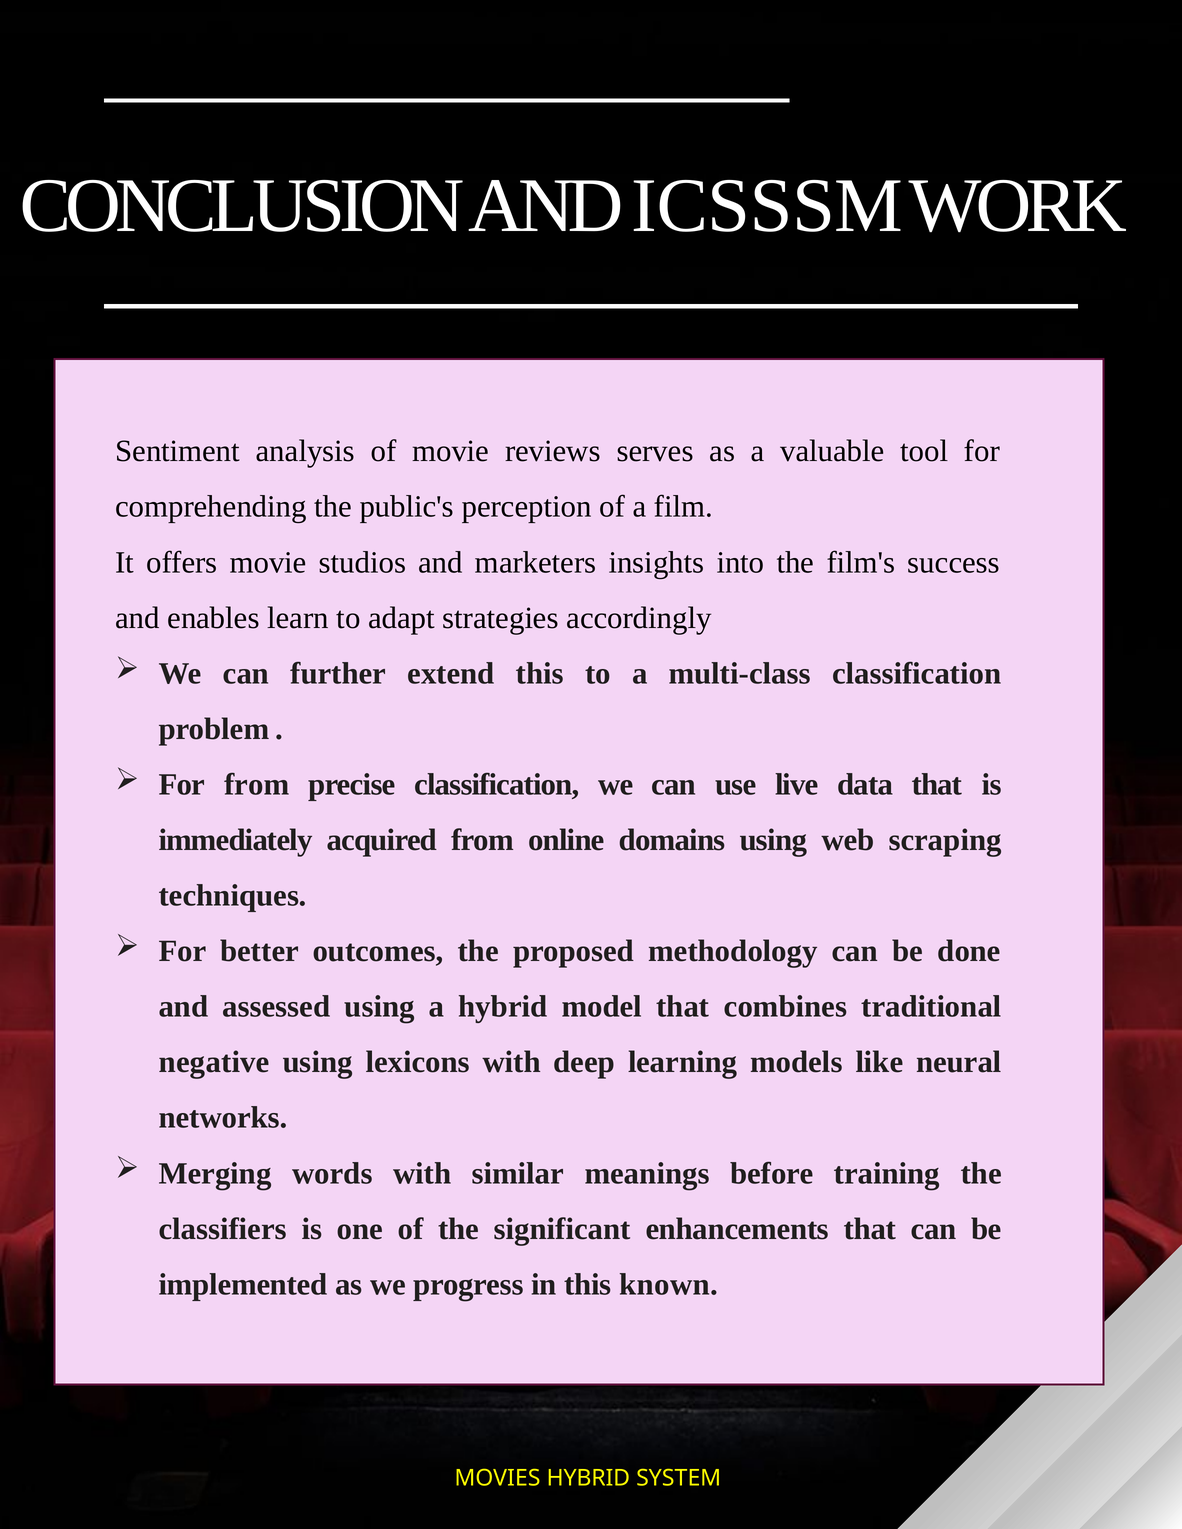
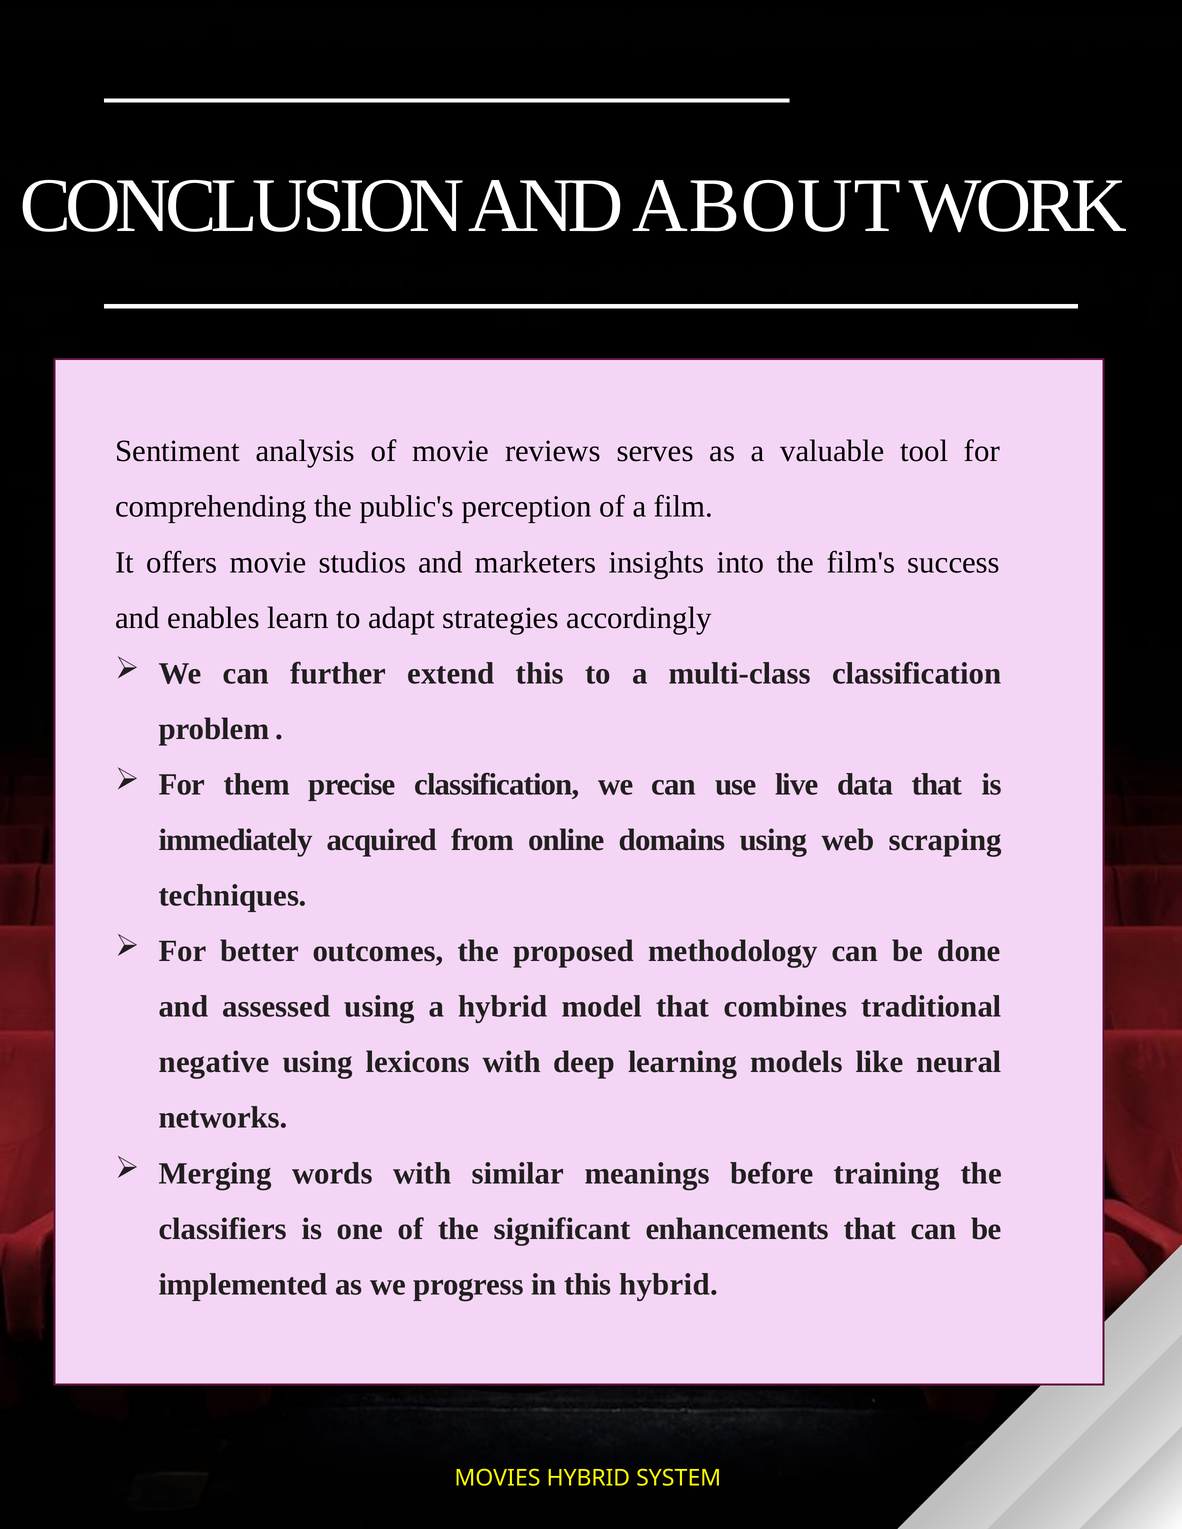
ICSSSM: ICSSSM -> ABOUT (767, 206)
For from: from -> them (257, 785)
this known: known -> hybrid (669, 1285)
